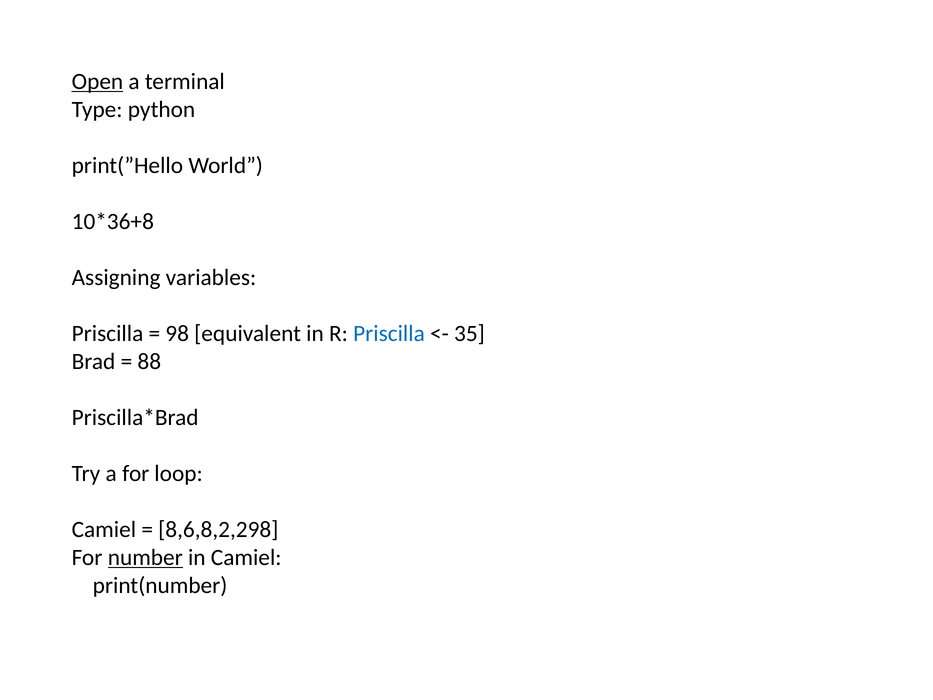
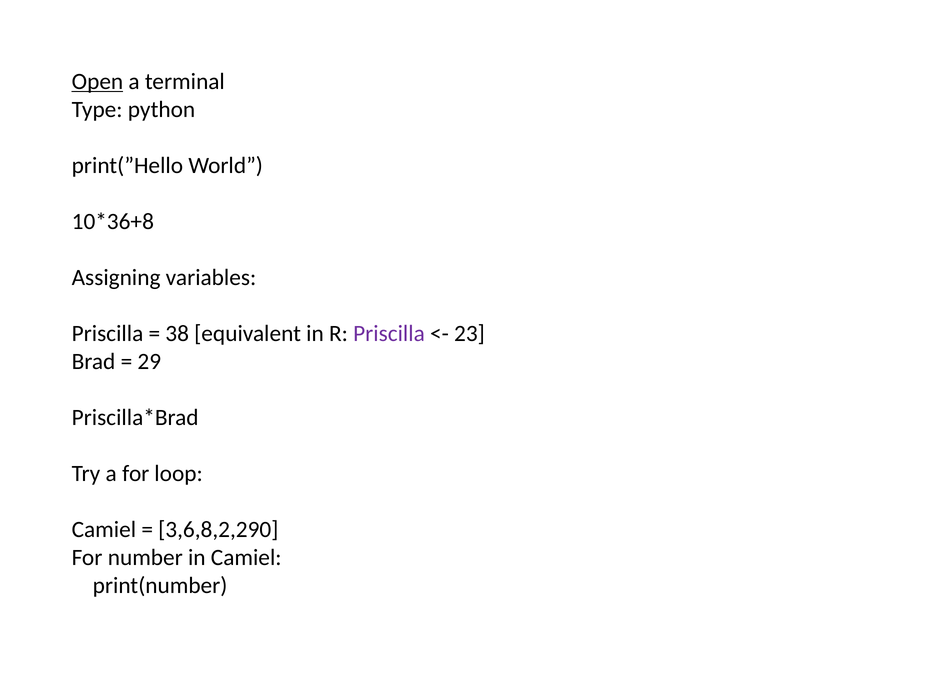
98: 98 -> 38 (177, 333)
Priscilla colour: blue -> purple (389, 333)
35: 35 -> 23 (469, 333)
88: 88 -> 29 (149, 361)
8,6,8,2,298: 8,6,8,2,298 -> 3,6,8,2,290 (218, 529)
number underline: present -> none (145, 557)
